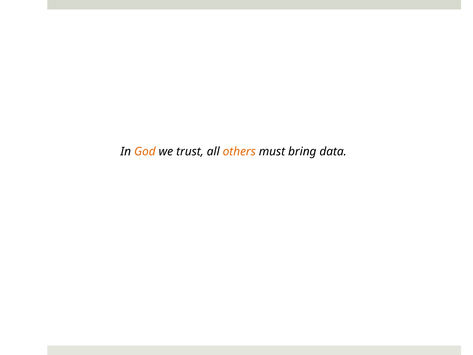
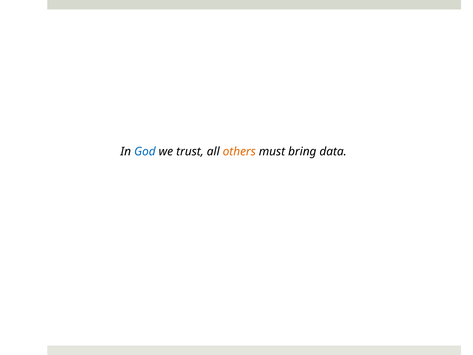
God colour: orange -> blue (145, 152)
